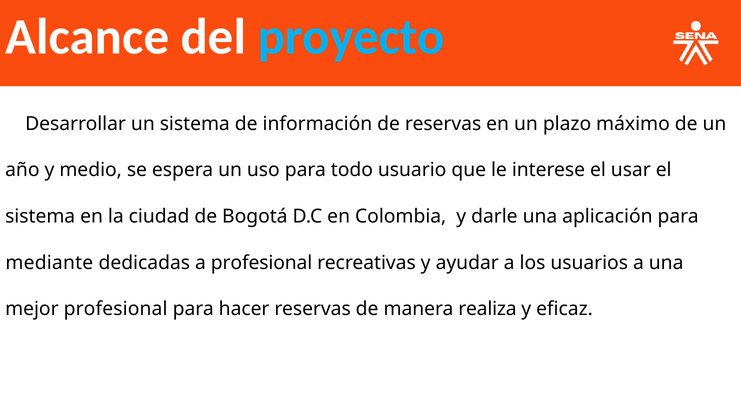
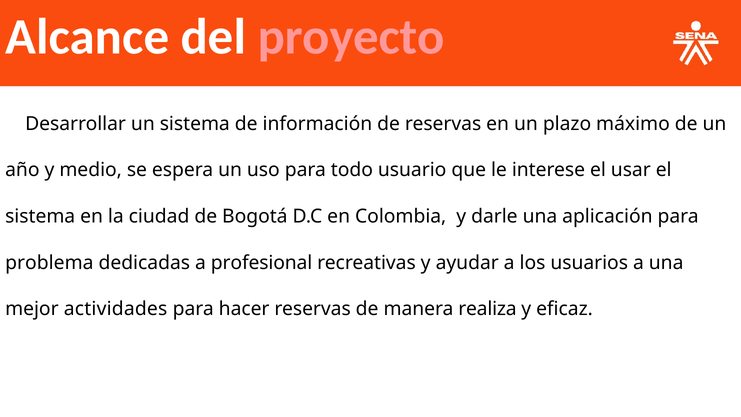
proyecto colour: light blue -> pink (351, 37)
mediante: mediante -> problema (49, 263)
mejor profesional: profesional -> actividades (116, 309)
